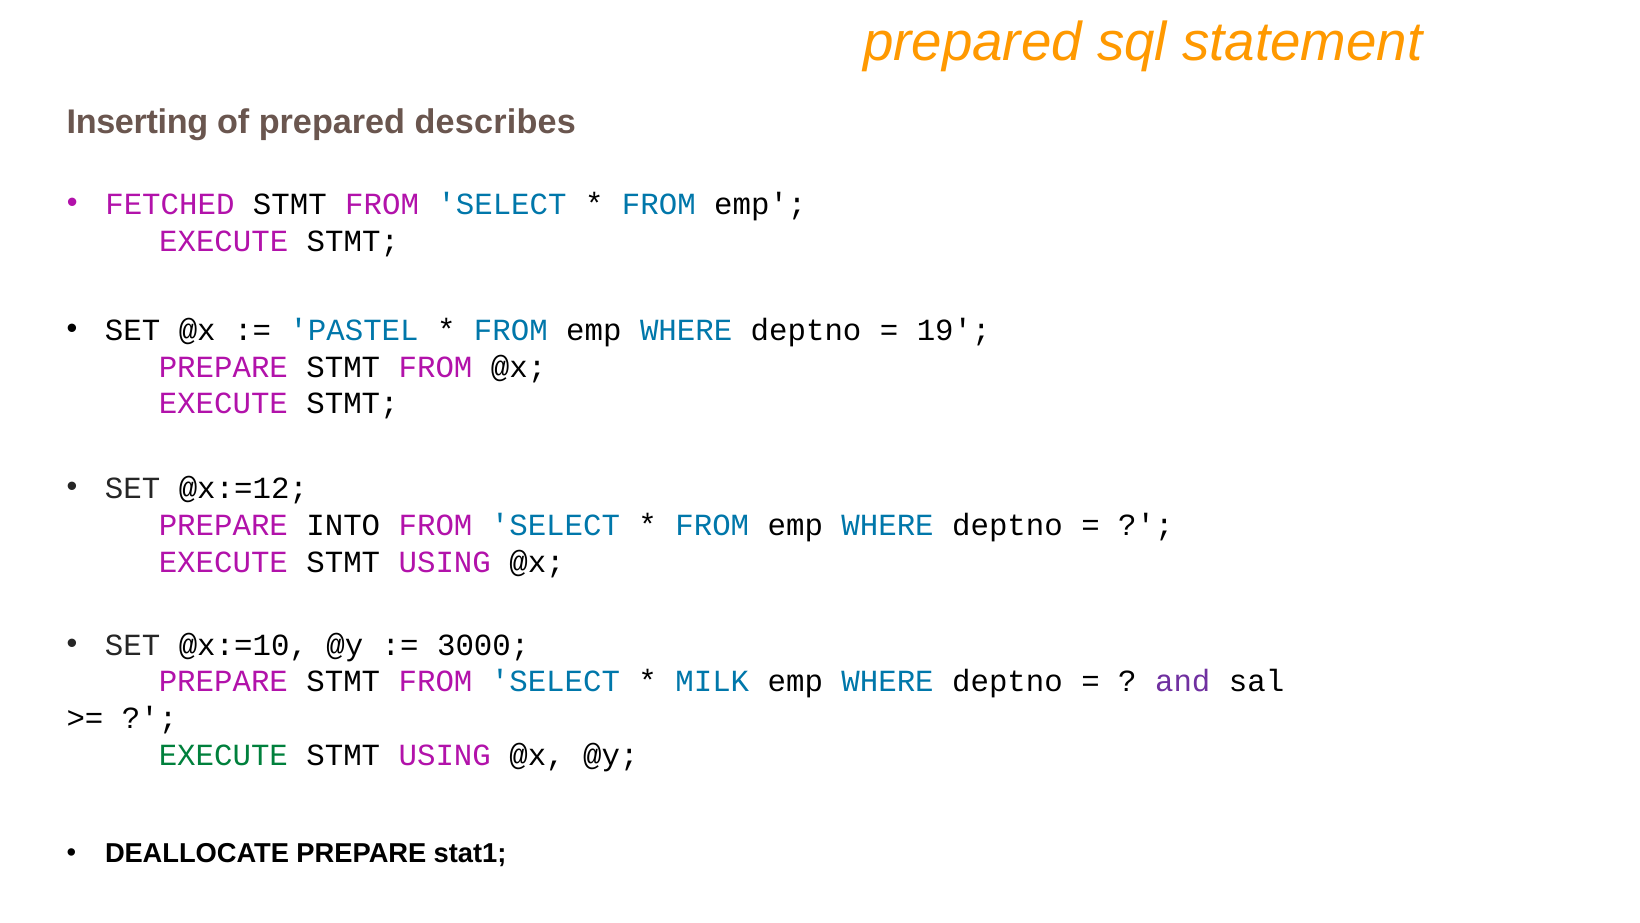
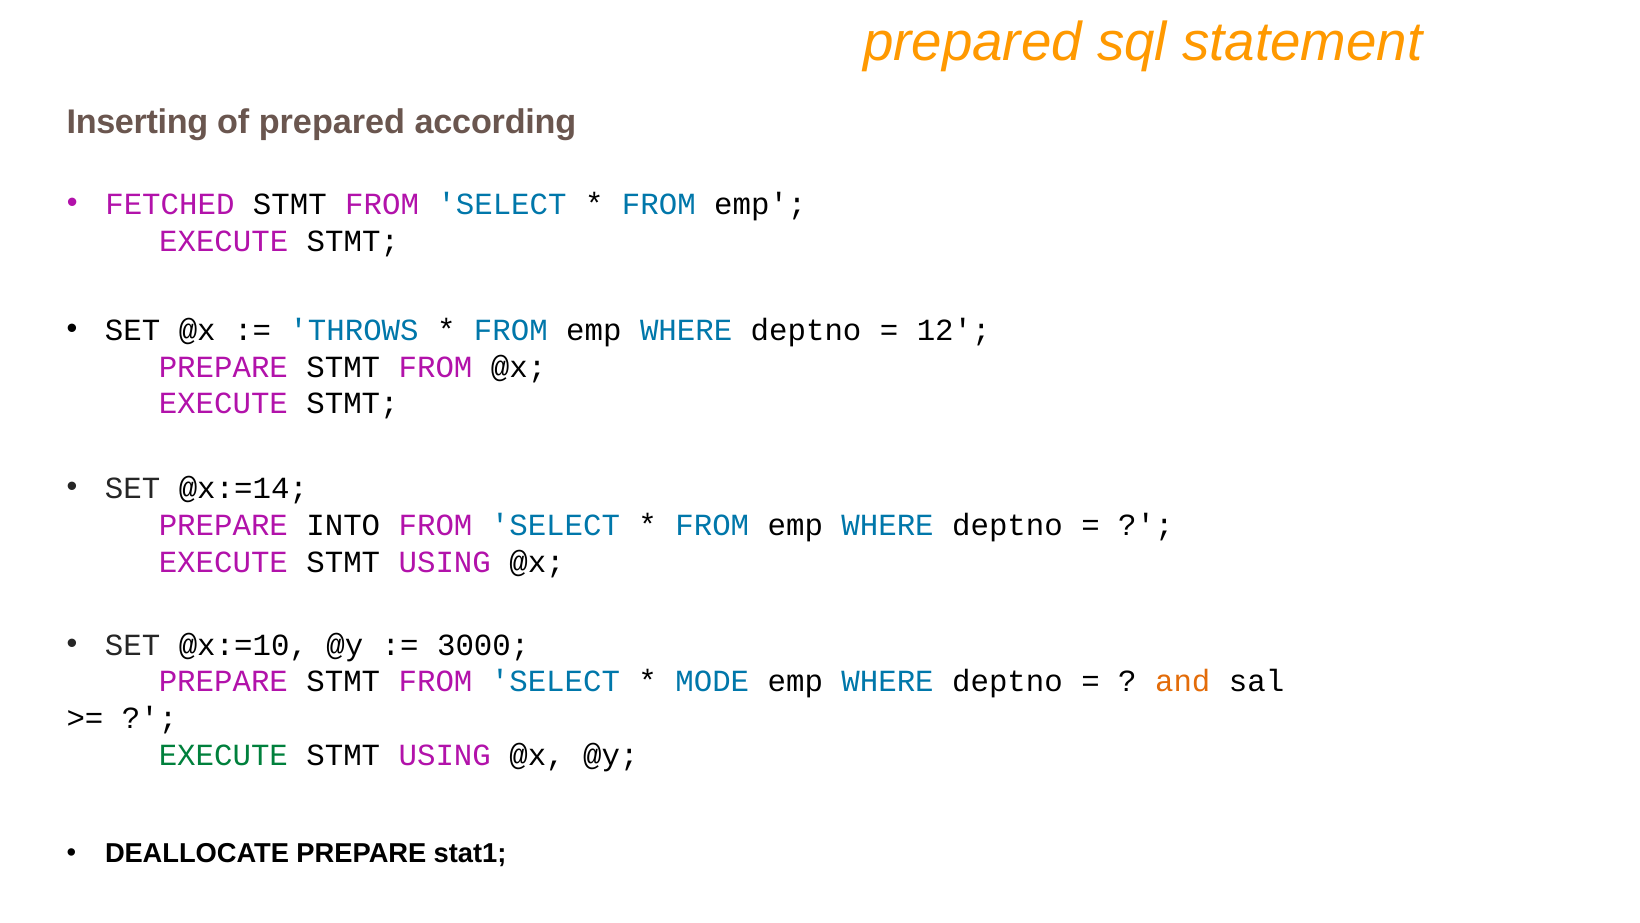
describes: describes -> according (495, 122)
PASTEL: PASTEL -> THROWS (354, 330)
19: 19 -> 12 (954, 330)
@x:=12: @x:=12 -> @x:=14 (243, 488)
MILK: MILK -> MODE (712, 681)
and colour: purple -> orange (1183, 681)
